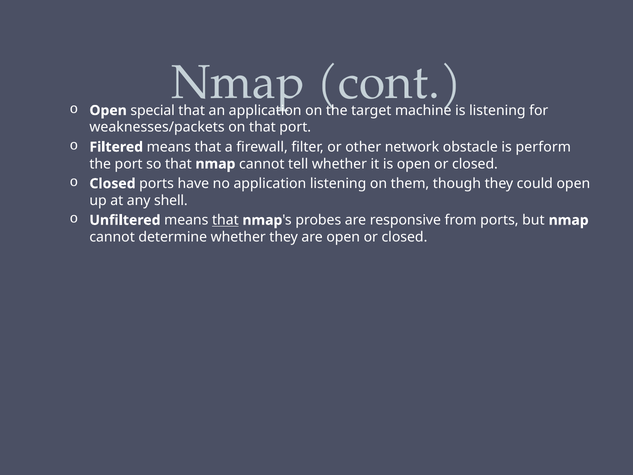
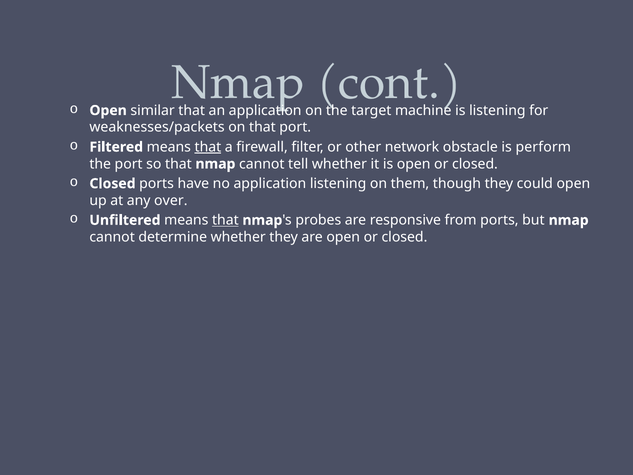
special: special -> similar (153, 110)
that underline: none -> present (208, 147)
shell: shell -> over (171, 200)
